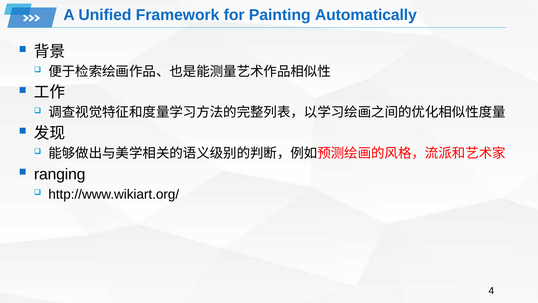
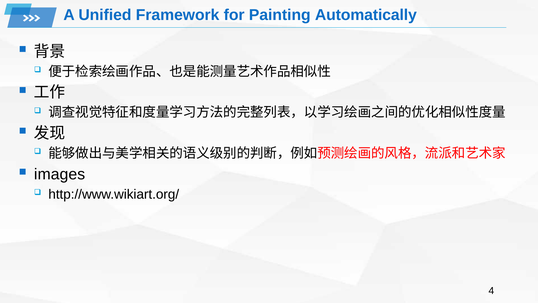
ranging: ranging -> images (60, 174)
